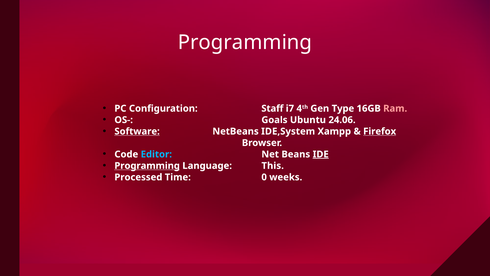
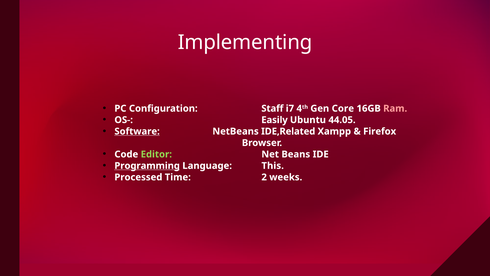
Programming: Programming -> Implementing (245, 42)
Type: Type -> Core (343, 108)
Goals: Goals -> Easily (274, 120)
24.06: 24.06 -> 44.05 (342, 120)
IDE,System: IDE,System -> IDE,Related (288, 131)
Firefox underline: present -> none (380, 131)
Editor colour: light blue -> light green (156, 154)
IDE underline: present -> none (321, 154)
0: 0 -> 2 (264, 177)
